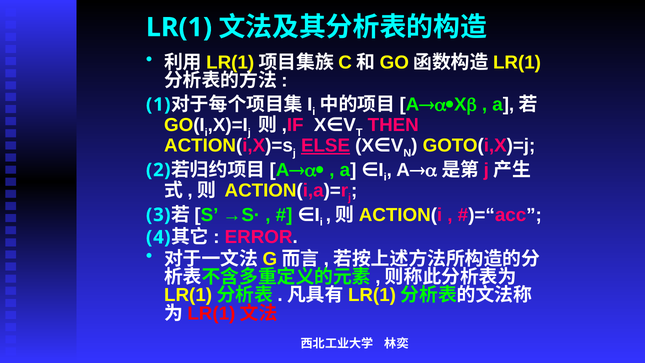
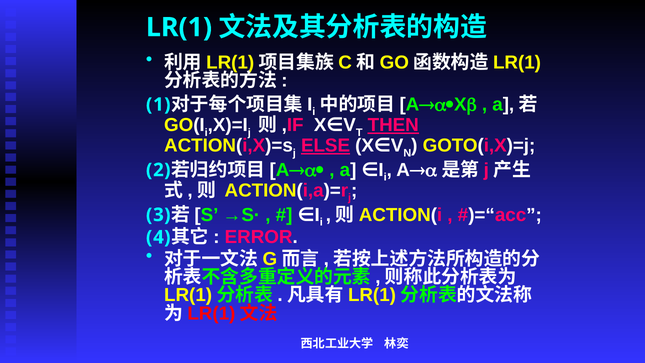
THEN underline: none -> present (393, 125)
